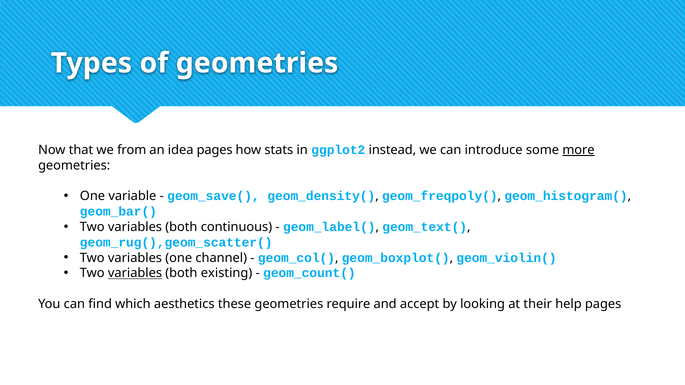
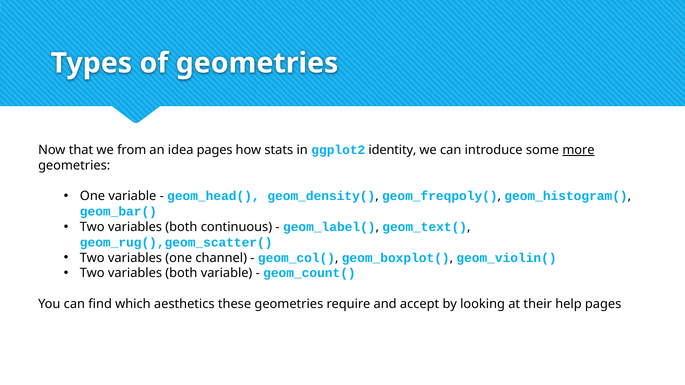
instead: instead -> identity (392, 150)
geom_save(: geom_save( -> geom_head( (213, 196)
variables underline: present -> none (135, 273)
both existing: existing -> variable (227, 273)
